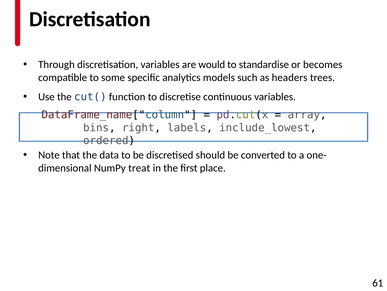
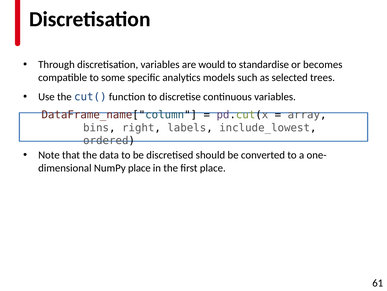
headers: headers -> selected (290, 77)
NumPy treat: treat -> place (139, 168)
